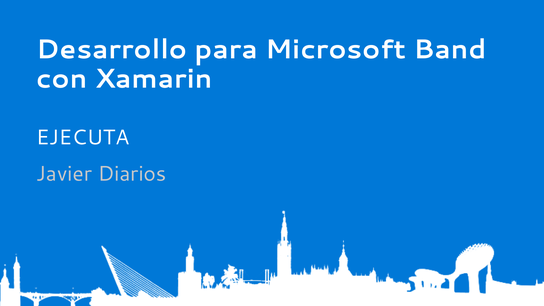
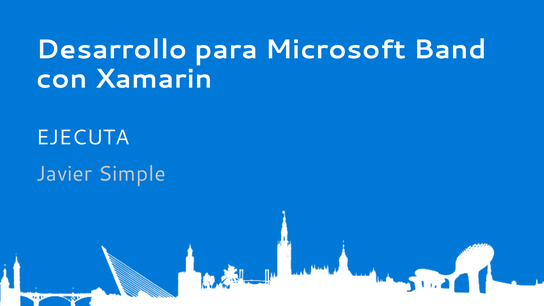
Diarios: Diarios -> Simple (132, 174)
